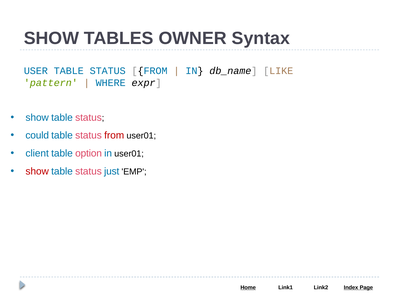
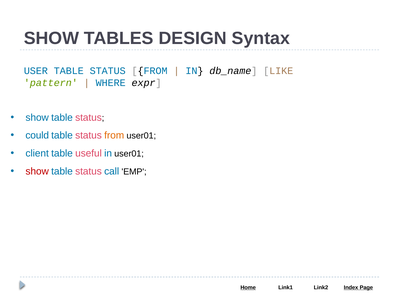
OWNER: OWNER -> DESIGN (193, 38)
from colour: red -> orange (114, 136)
option: option -> useful (89, 154)
just: just -> call (112, 171)
